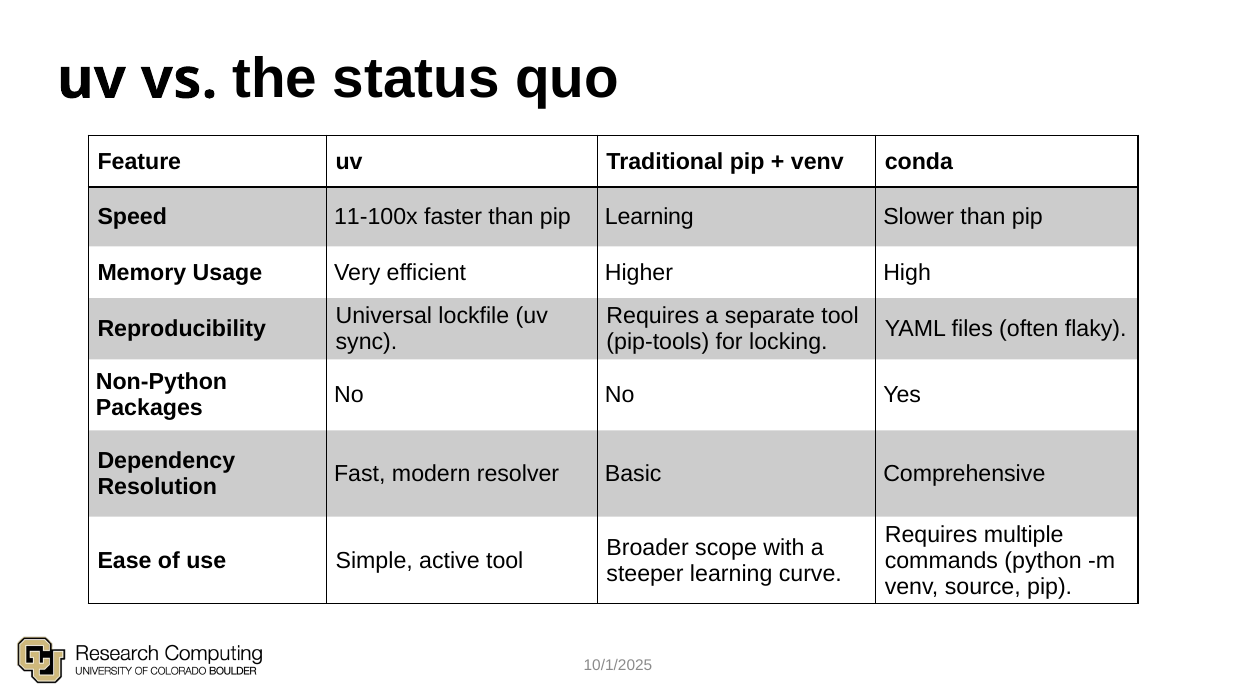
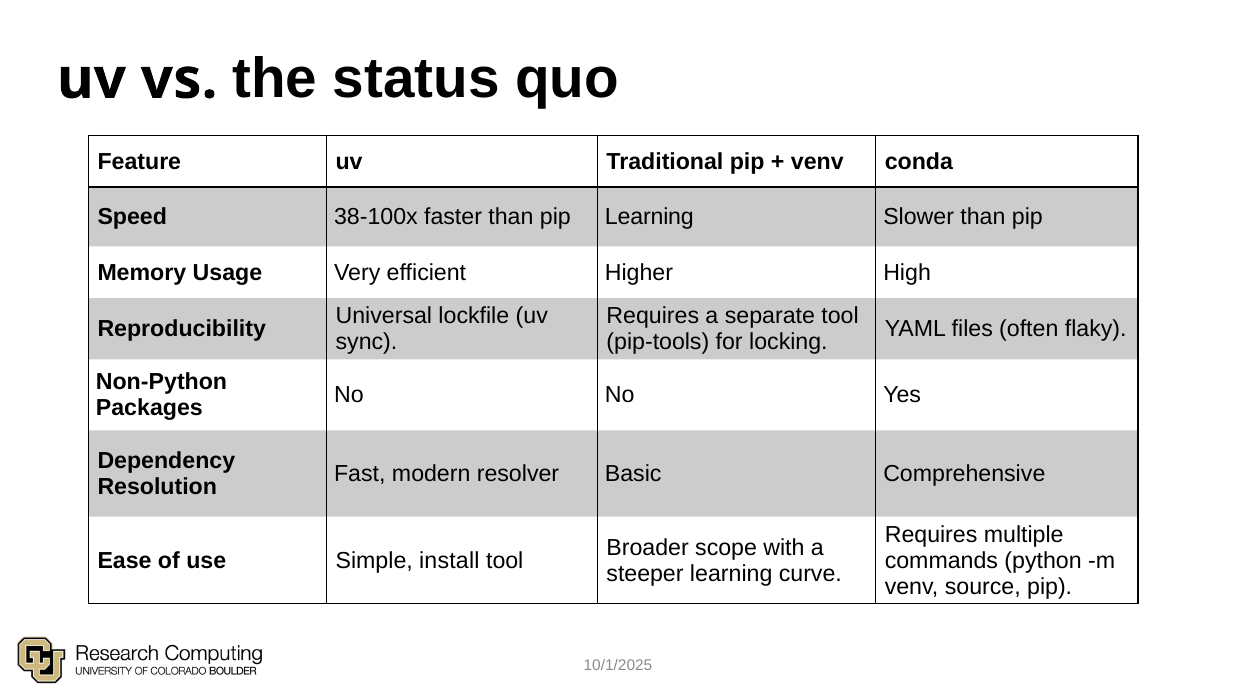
11-100x: 11-100x -> 38-100x (376, 217)
active: active -> install (449, 561)
